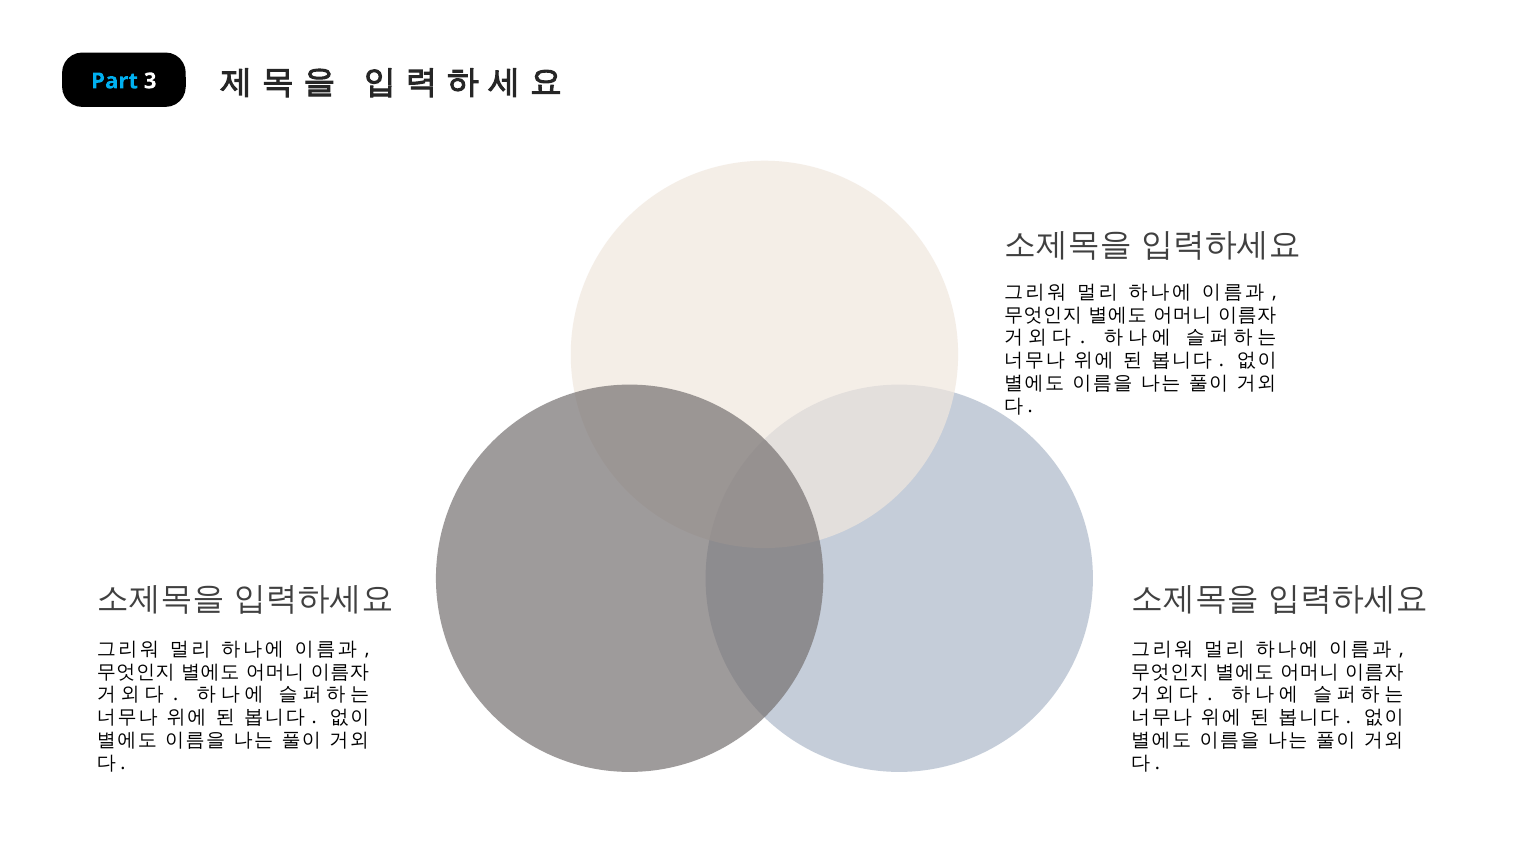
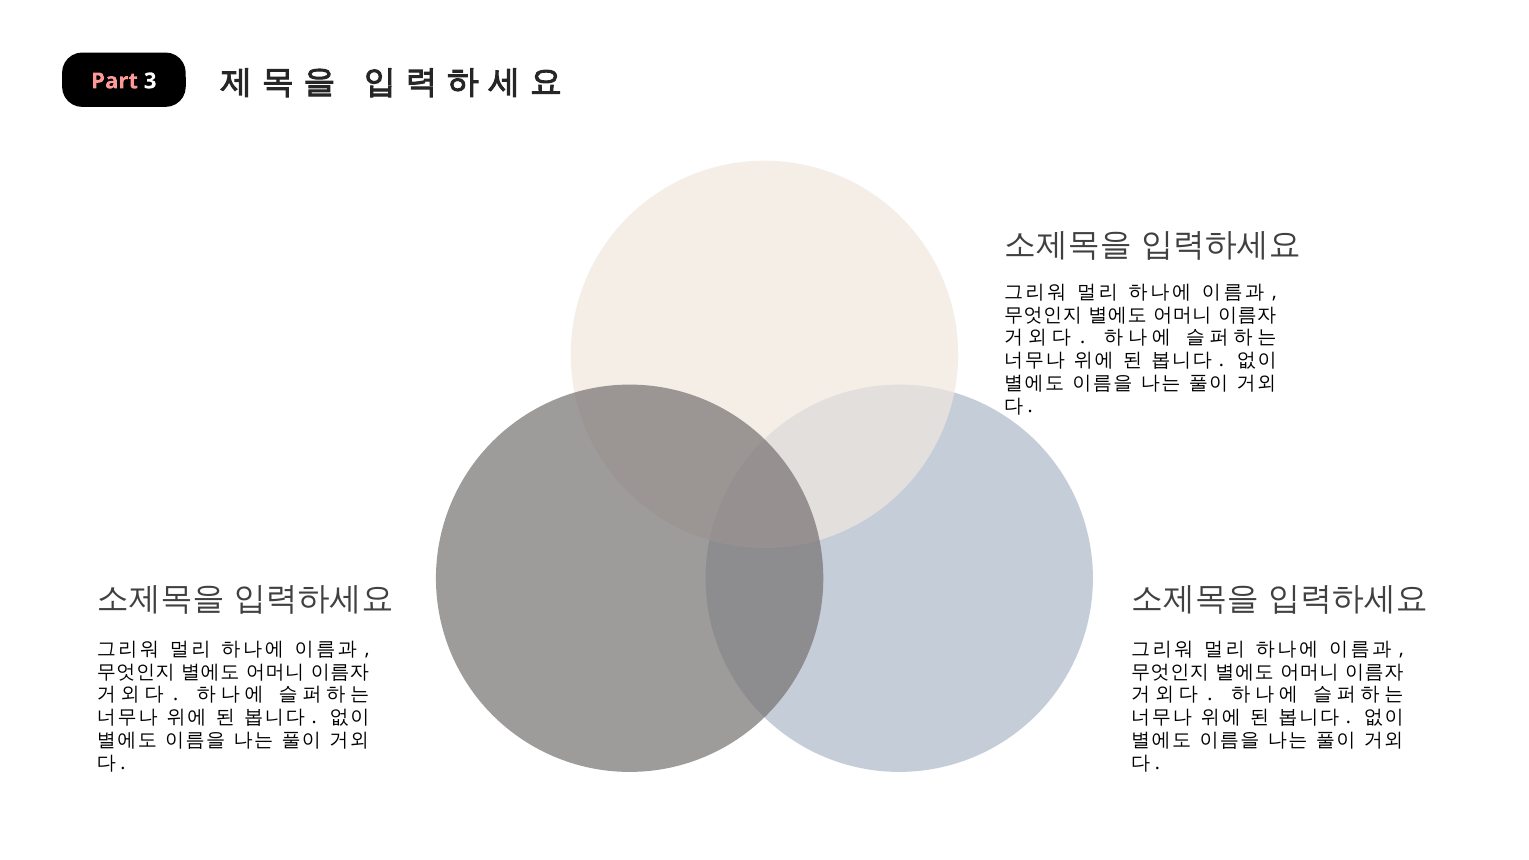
Part colour: light blue -> pink (115, 81)
